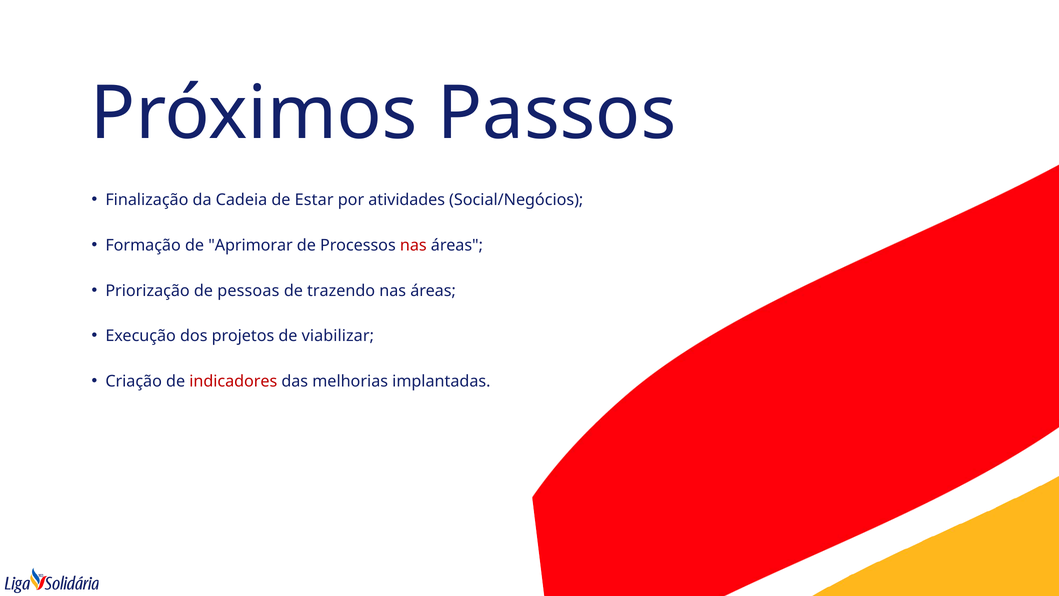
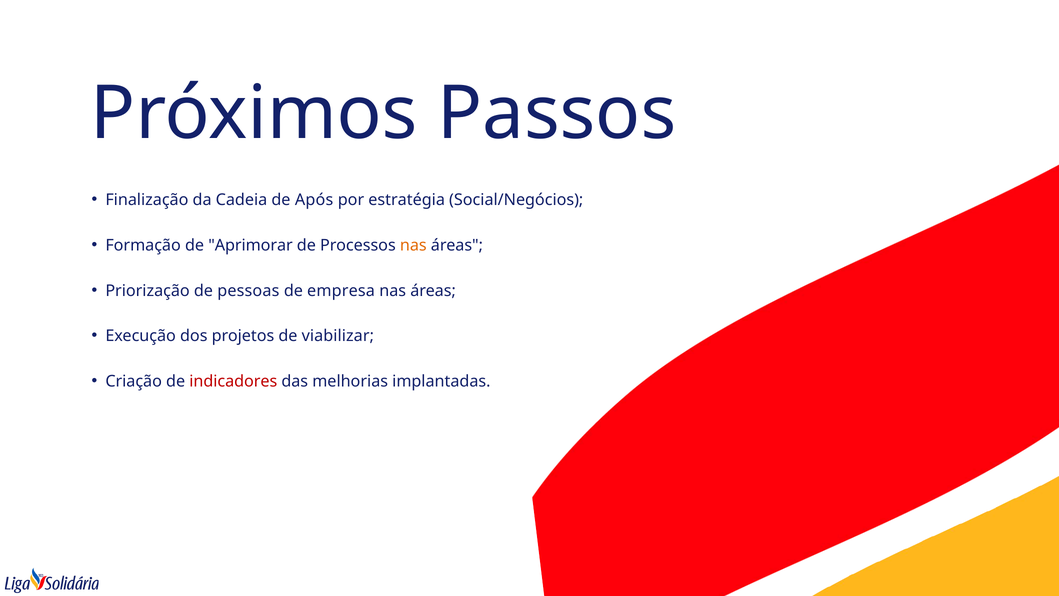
Estar: Estar -> Após (314, 200)
atividades: atividades -> estratégia (407, 200)
nas colour: red -> orange (413, 245)
trazendo: trazendo -> empresa (341, 291)
